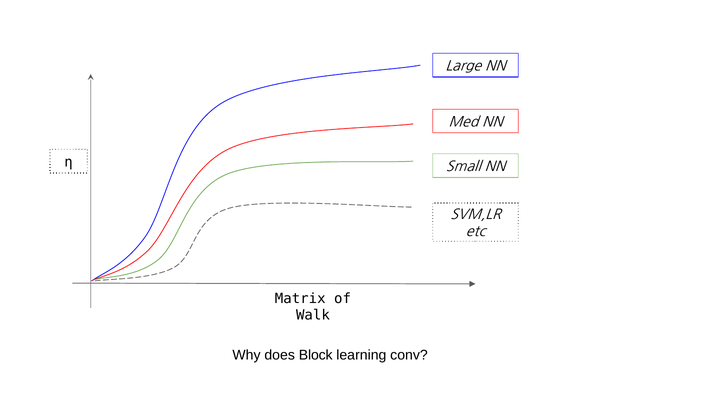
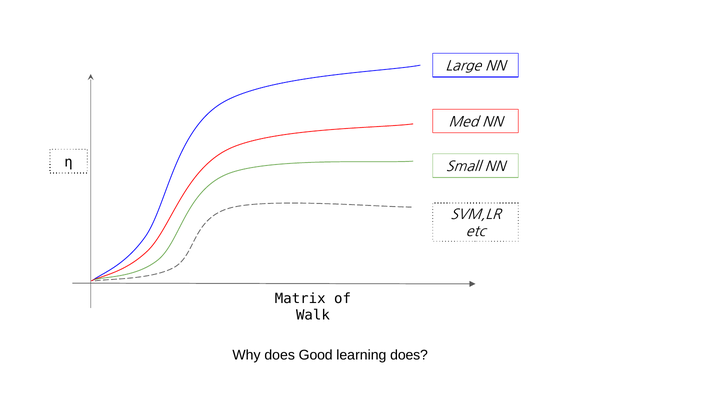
Block: Block -> Good (316, 355)
learning conv: conv -> does (409, 355)
